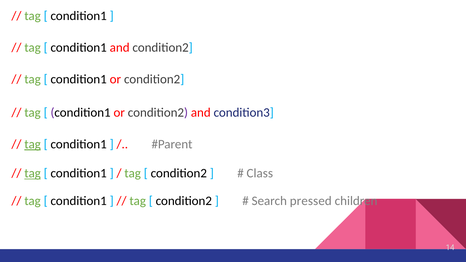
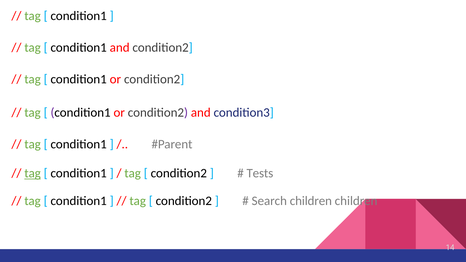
tag underline: present -> none (33, 144)
Class: Class -> Tests (260, 173)
Search pressed: pressed -> children (311, 201)
